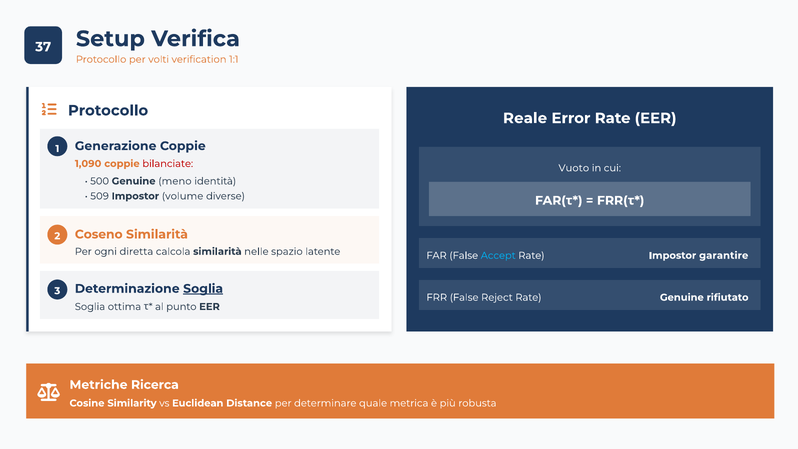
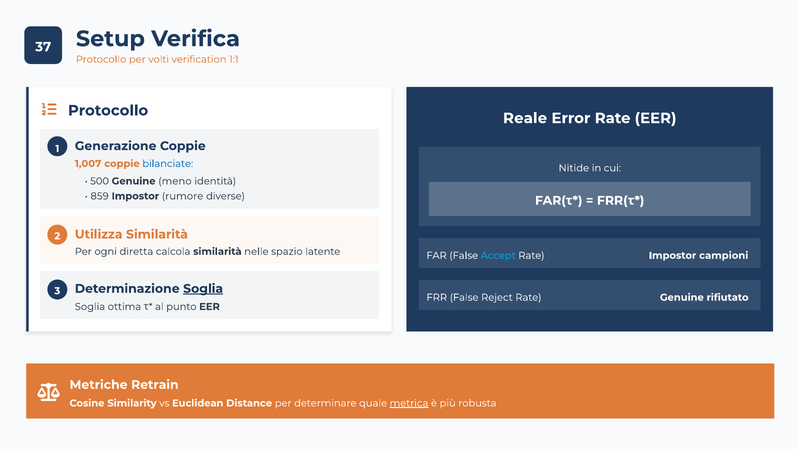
1,090: 1,090 -> 1,007 (88, 164)
bilanciate colour: red -> blue (168, 164)
Vuoto: Vuoto -> Nitide (574, 168)
509: 509 -> 859 (100, 196)
volume: volume -> rumore (183, 196)
Coseno: Coseno -> Utilizza (99, 234)
garantire: garantire -> campioni (724, 255)
Ricerca: Ricerca -> Retrain (155, 385)
metrica underline: none -> present (409, 403)
